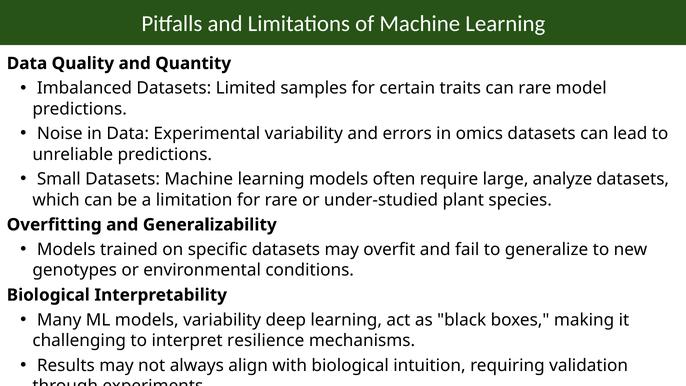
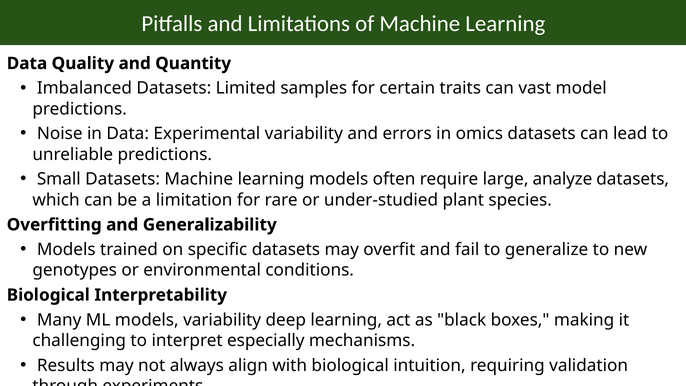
can rare: rare -> vast (535, 88)
resilience: resilience -> especially (266, 340)
